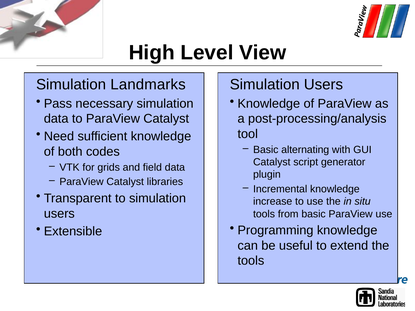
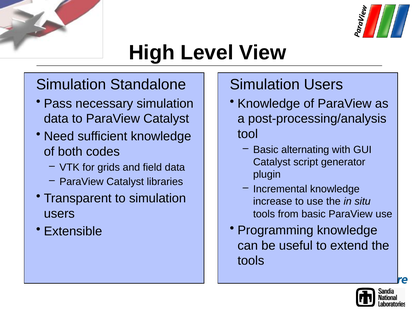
Landmarks: Landmarks -> Standalone (148, 85)
